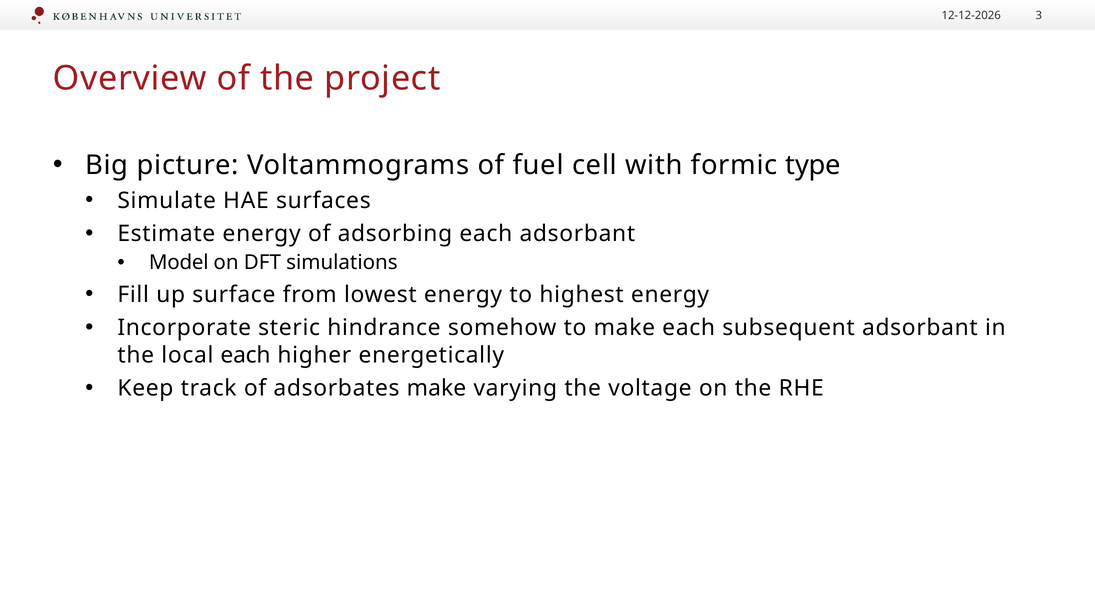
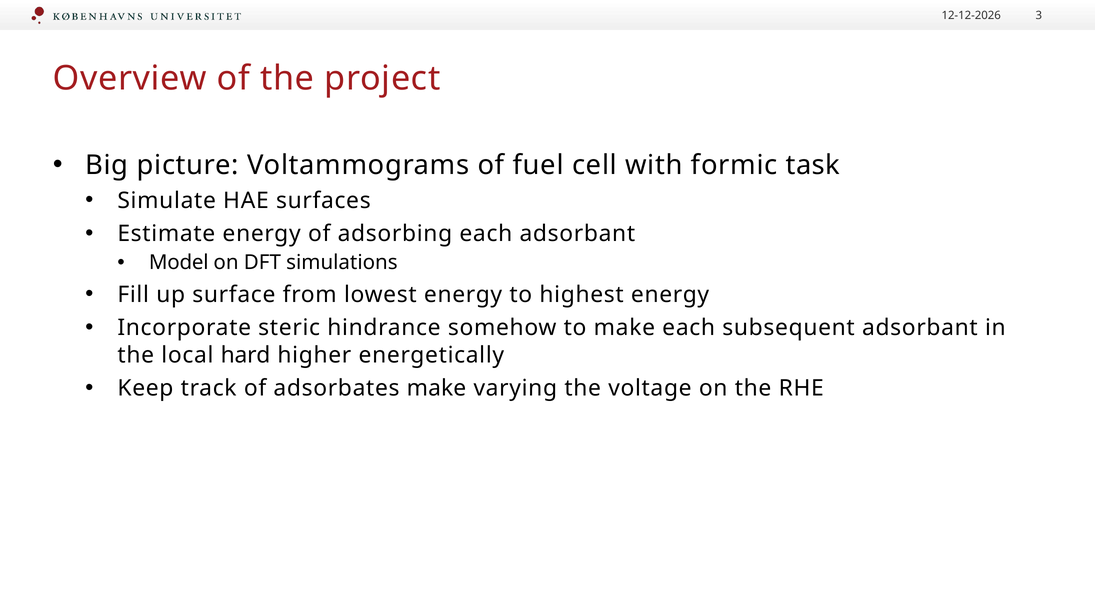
type: type -> task (813, 165)
local each: each -> hard (246, 355)
